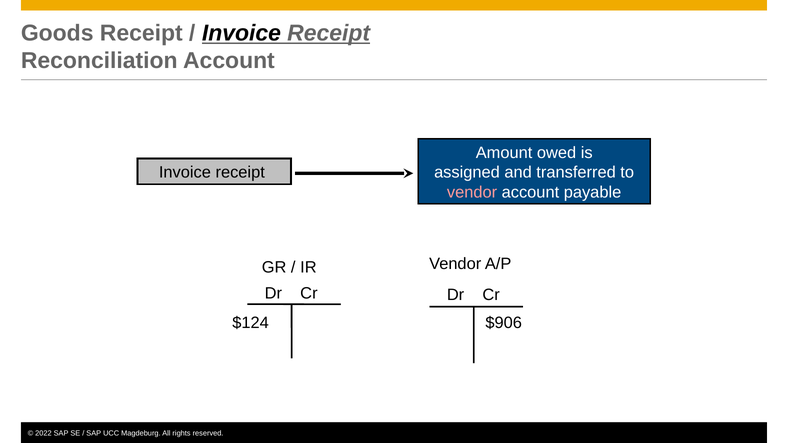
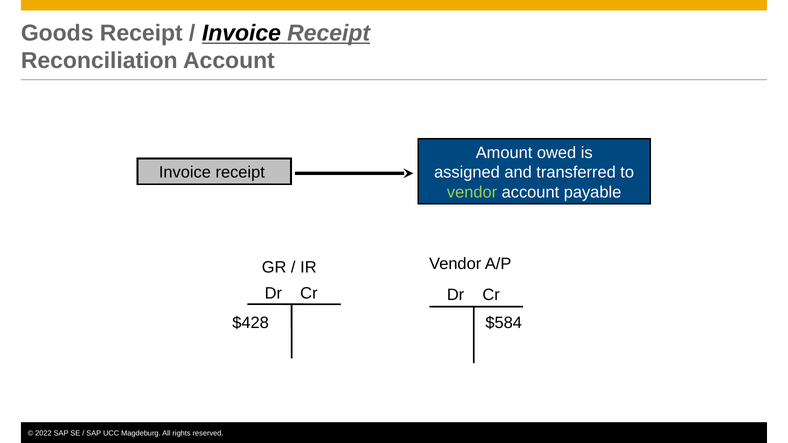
vendor colour: pink -> light green (472, 192)
$124: $124 -> $428 (251, 323)
$906: $906 -> $584 (504, 323)
